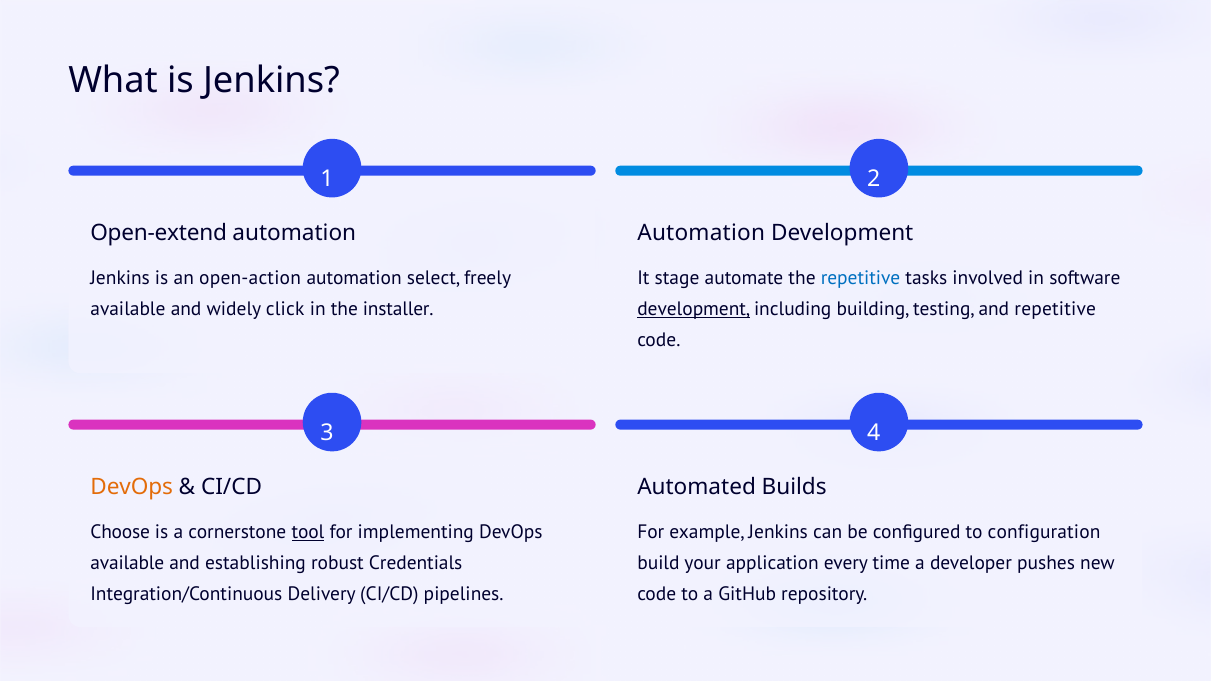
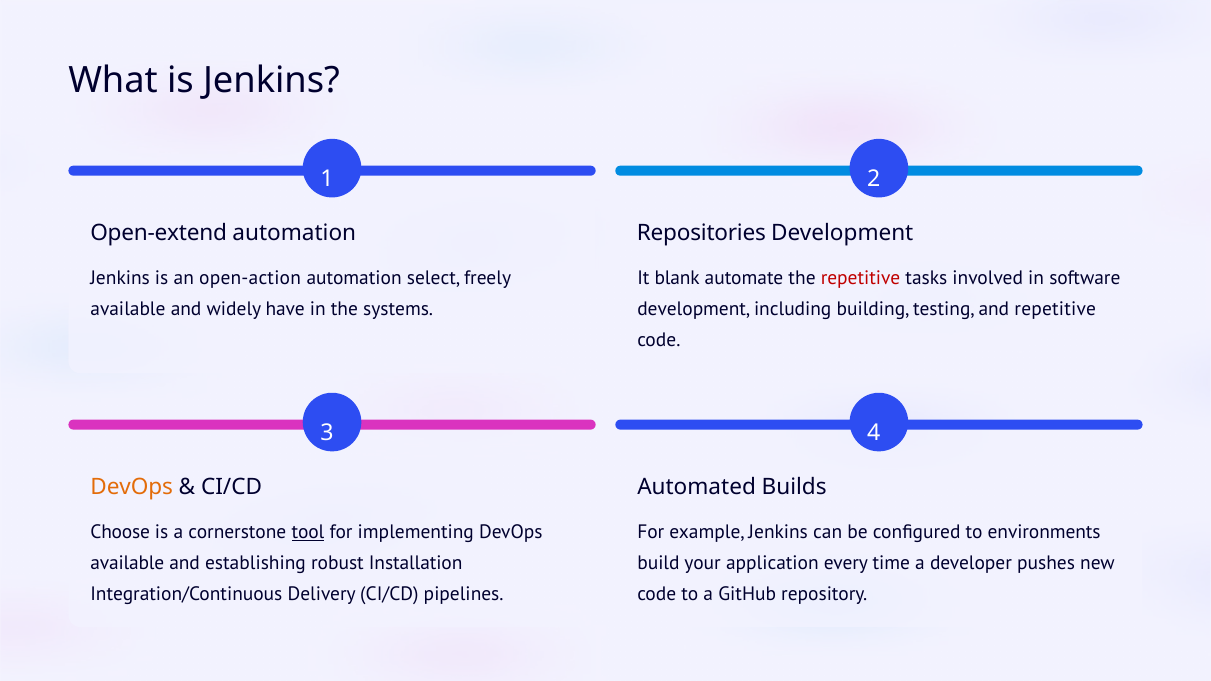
Automation: Automation -> Repositories (701, 233)
stage: stage -> blank (677, 278)
repetitive colour: blue -> red (861, 278)
click: click -> have (285, 309)
installer: installer -> systems (398, 309)
development underline: present -> none (694, 309)
configuration: configuration -> environments (1044, 532)
Credentials: Credentials -> Installation (416, 563)
